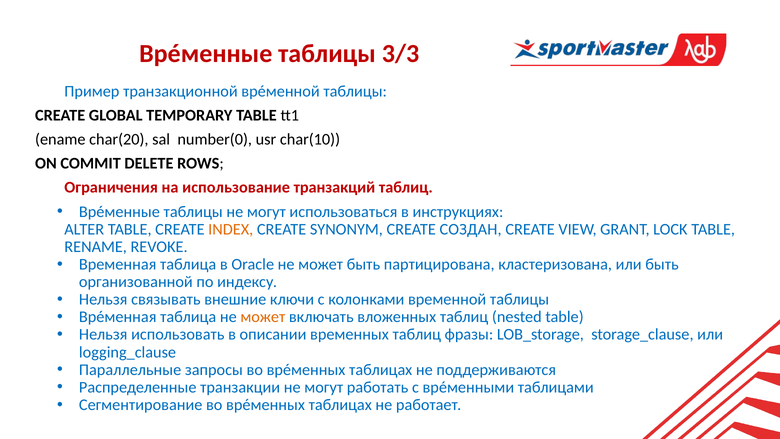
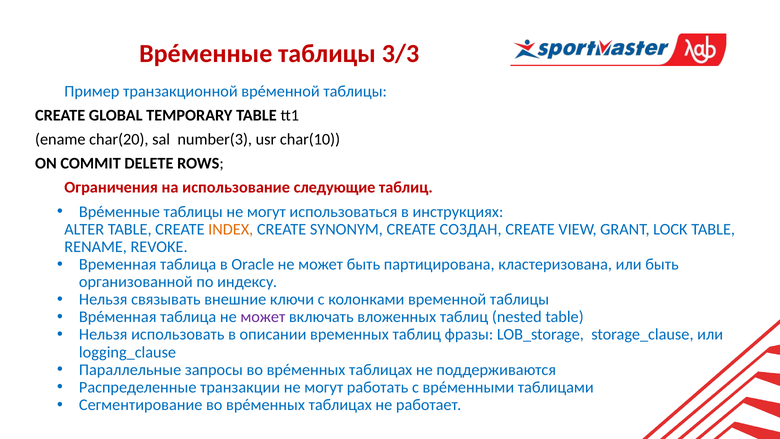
number(0: number(0 -> number(3 (215, 139)
транзакций: транзакций -> следующие (335, 187)
может colour: orange -> purple (263, 317)
